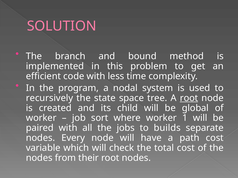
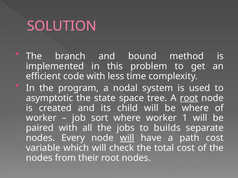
recursively: recursively -> asymptotic (50, 98)
be global: global -> where (195, 108)
will underline: none -> present (127, 138)
